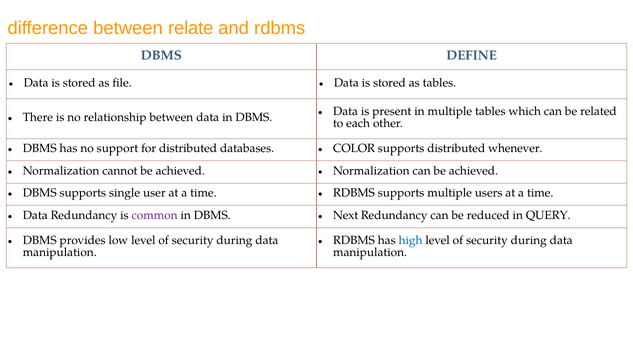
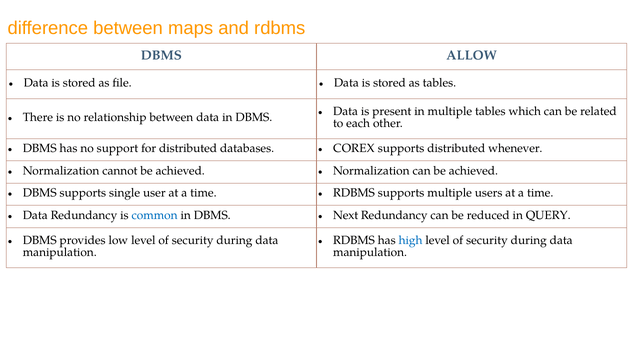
relate: relate -> maps (191, 28)
DEFINE: DEFINE -> ALLOW (472, 55)
COLOR: COLOR -> COREX (354, 149)
common colour: purple -> blue (155, 215)
